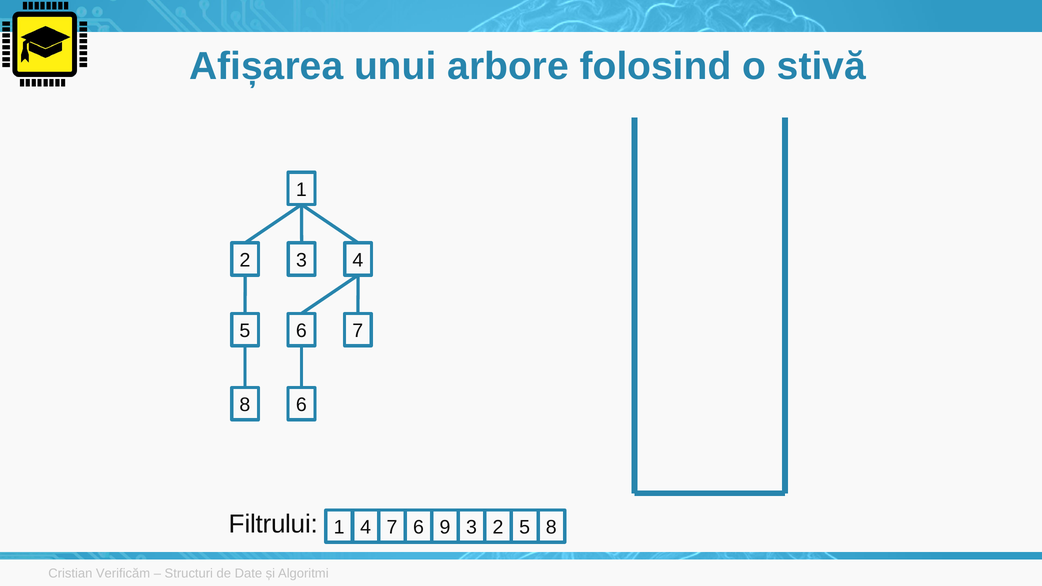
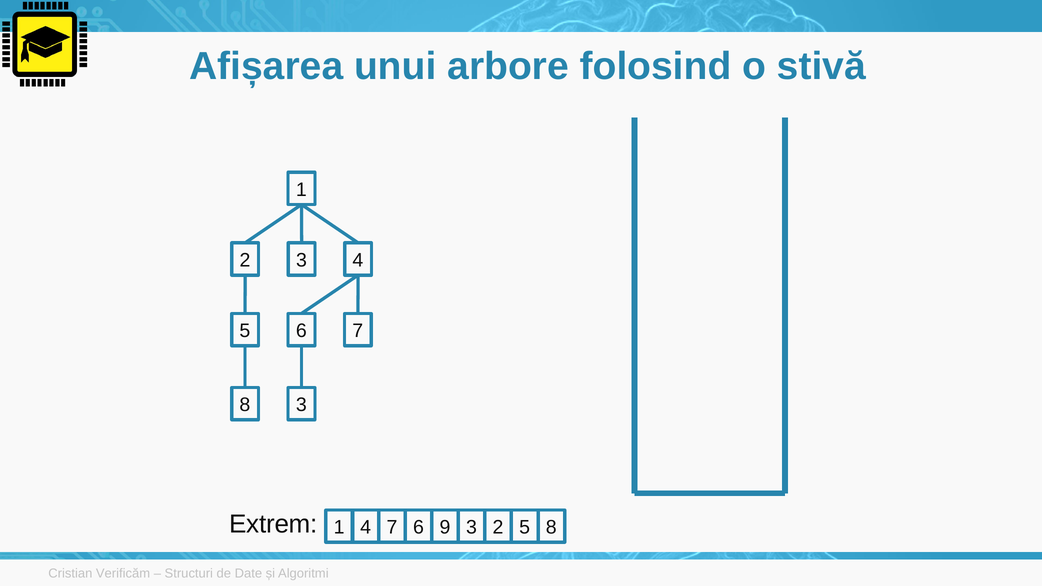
8 6: 6 -> 3 (301, 405)
Filtrului: Filtrului -> Extrem (273, 524)
